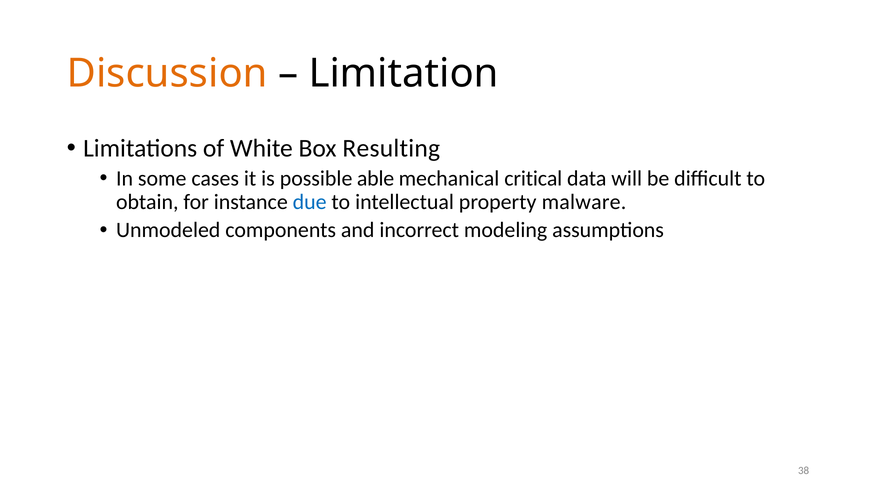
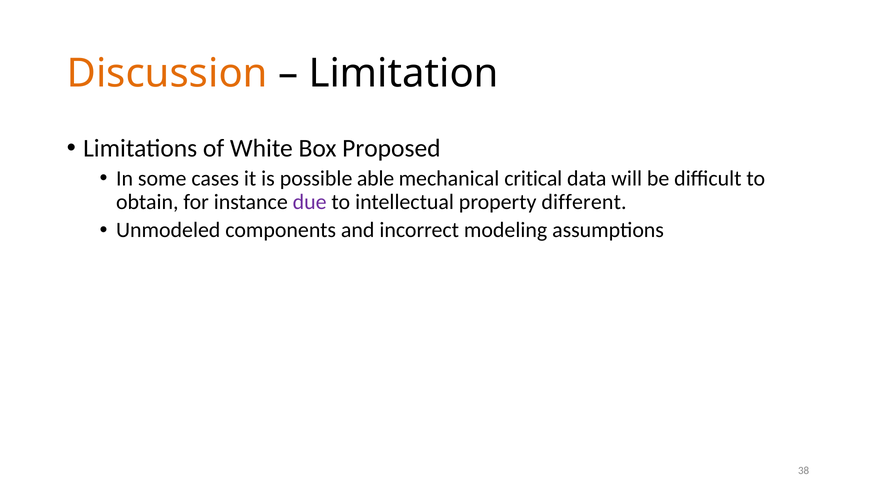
Resulting: Resulting -> Proposed (391, 148)
due colour: blue -> purple (310, 202)
malware: malware -> different (584, 202)
